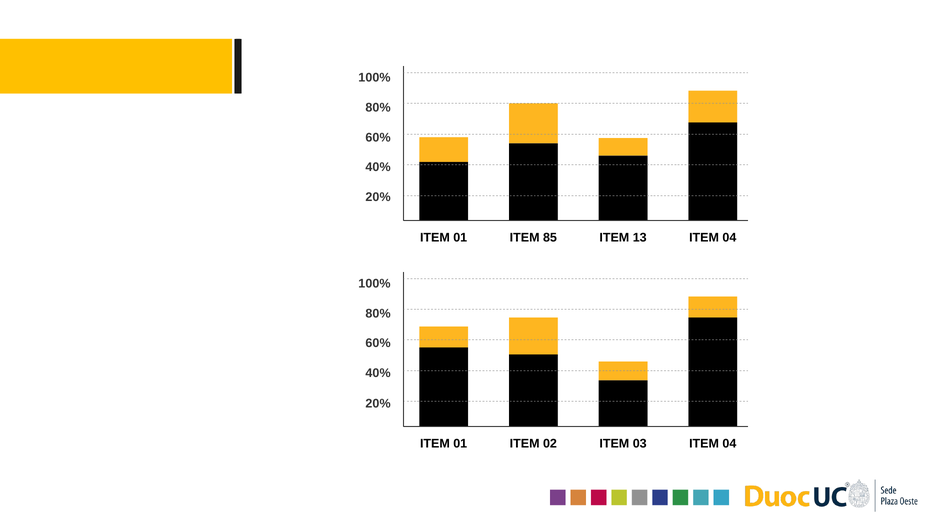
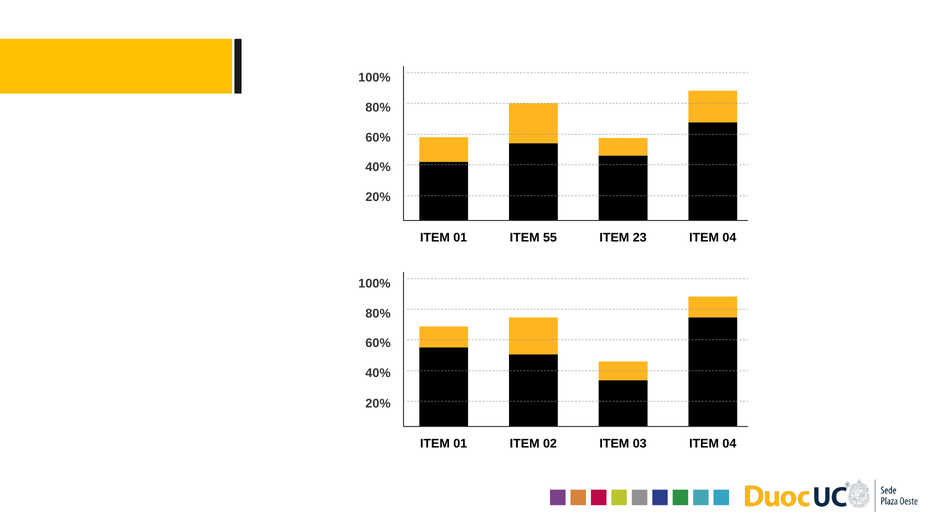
85: 85 -> 55 (550, 238)
13: 13 -> 23 (640, 238)
